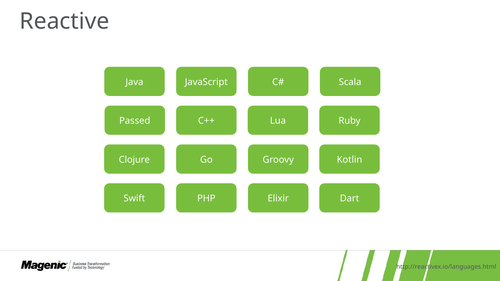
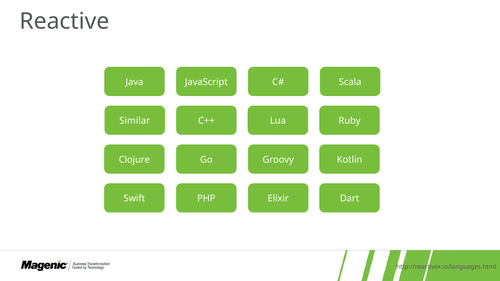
Passed: Passed -> Similar (135, 121)
